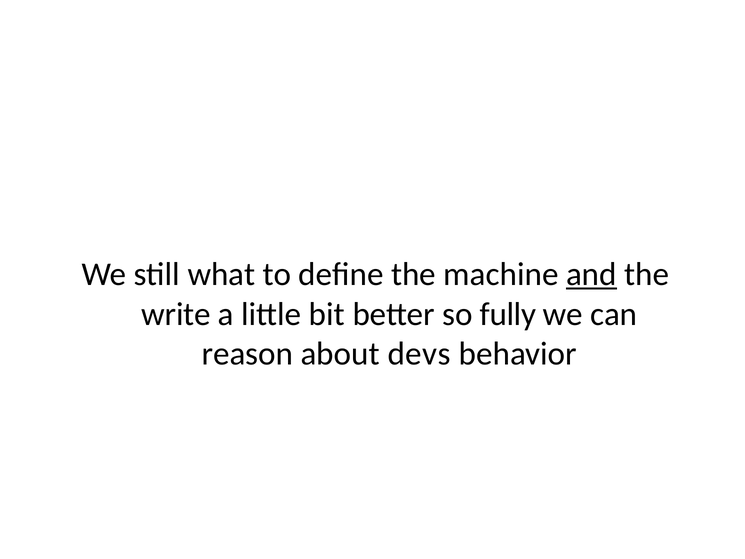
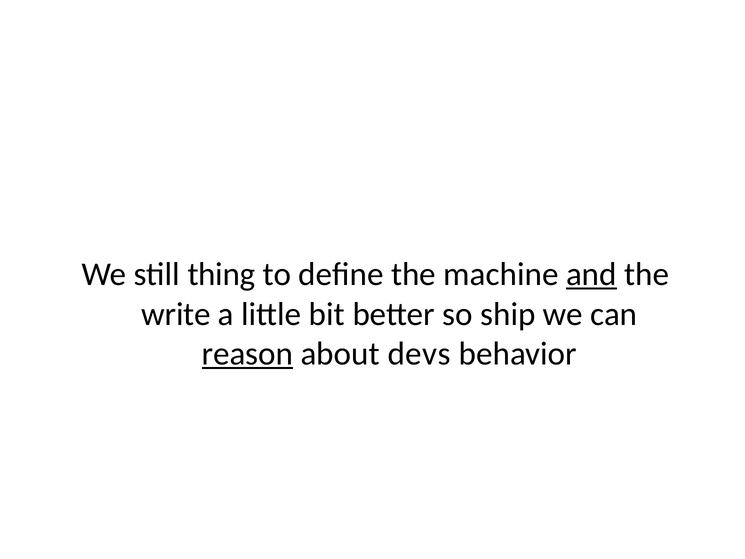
what: what -> thing (222, 274)
fully: fully -> ship (508, 314)
reason underline: none -> present (247, 354)
